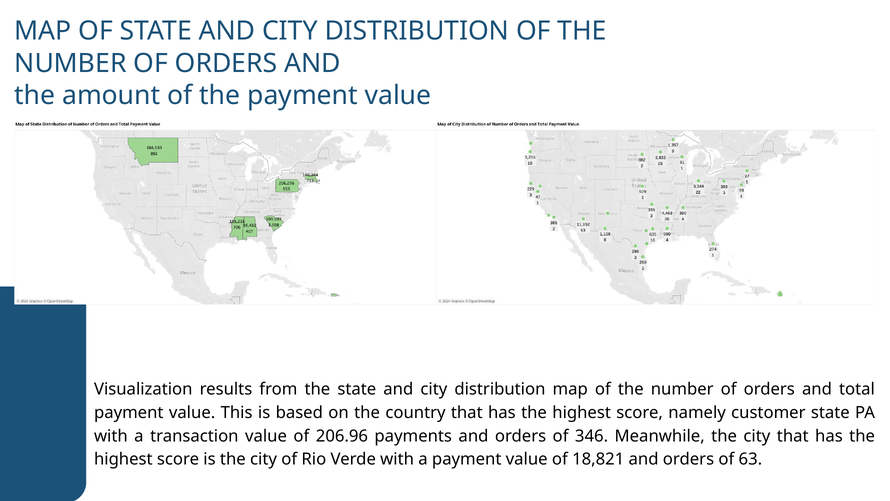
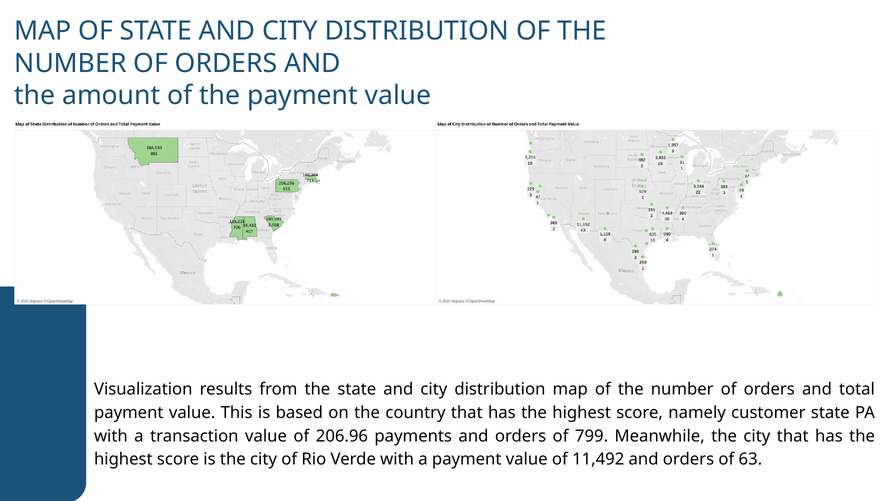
346: 346 -> 799 (592, 436)
18,821: 18,821 -> 11,492 (598, 459)
